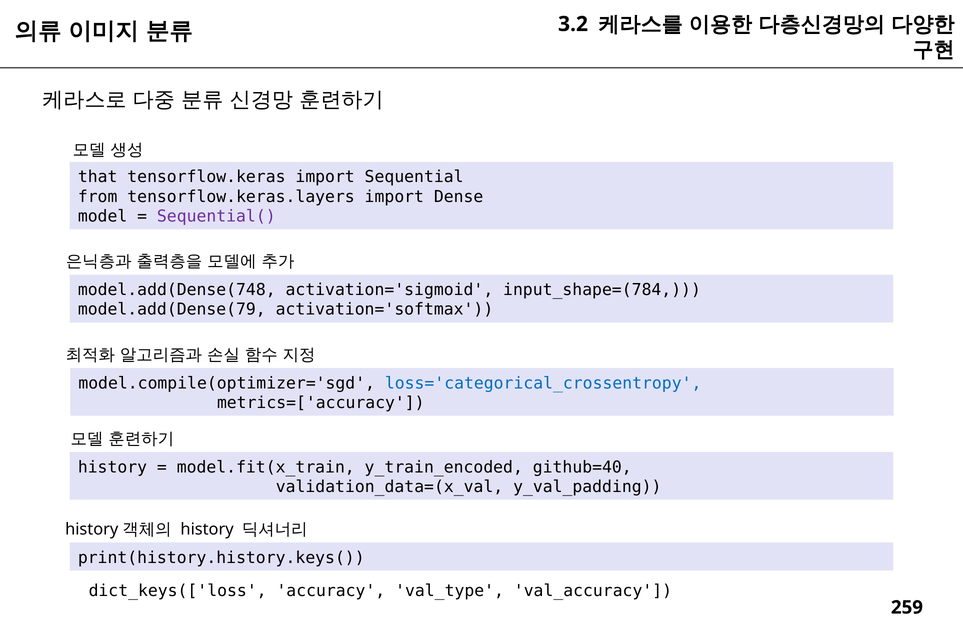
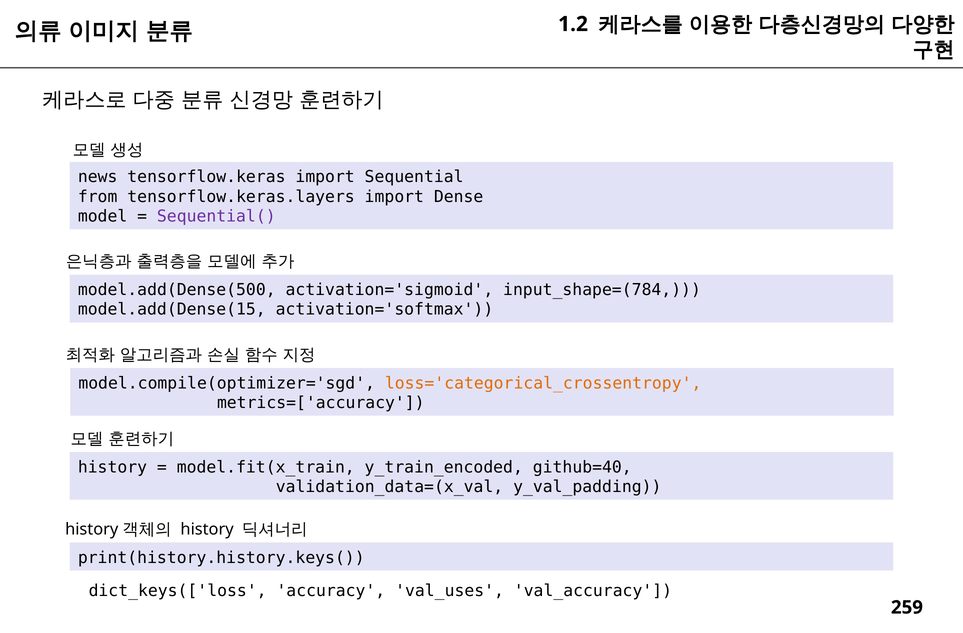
3.2: 3.2 -> 1.2 (573, 24)
that: that -> news (98, 177)
model.add(Dense(748: model.add(Dense(748 -> model.add(Dense(500 (177, 290)
model.add(Dense(79: model.add(Dense(79 -> model.add(Dense(15 (172, 309)
loss='categorical_crossentropy colour: blue -> orange (543, 383)
val_type: val_type -> val_uses (450, 591)
